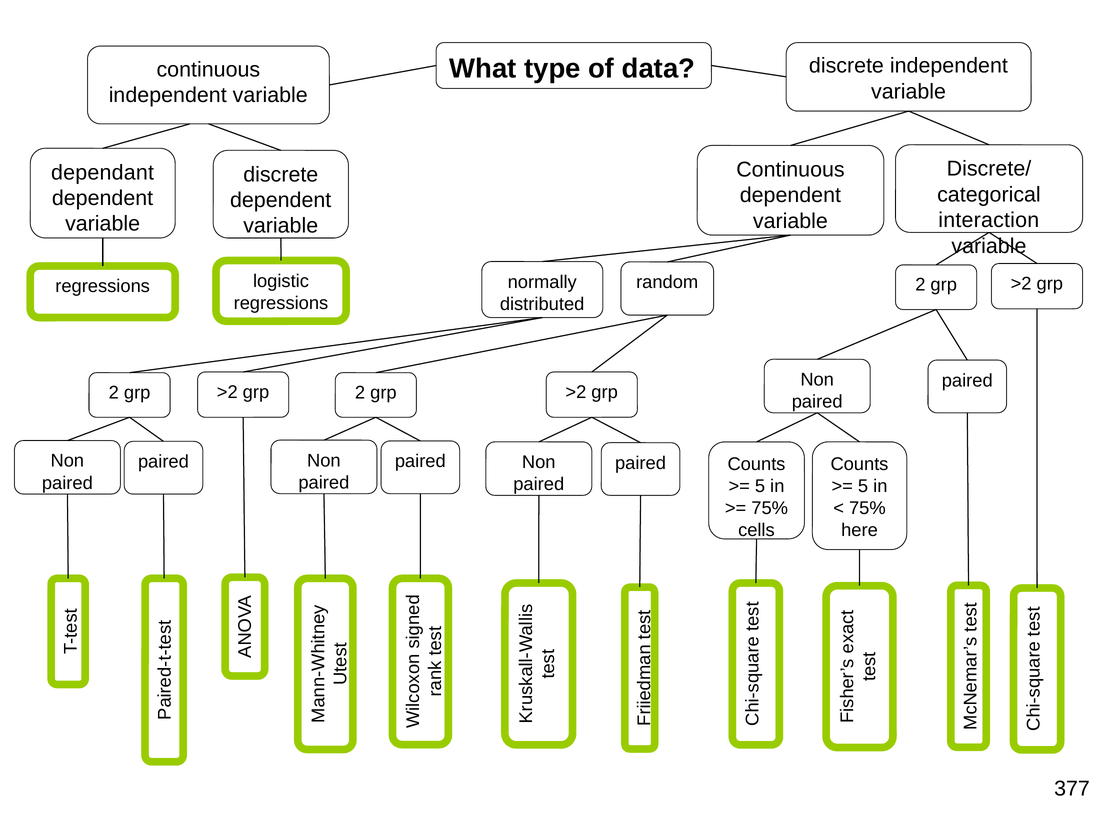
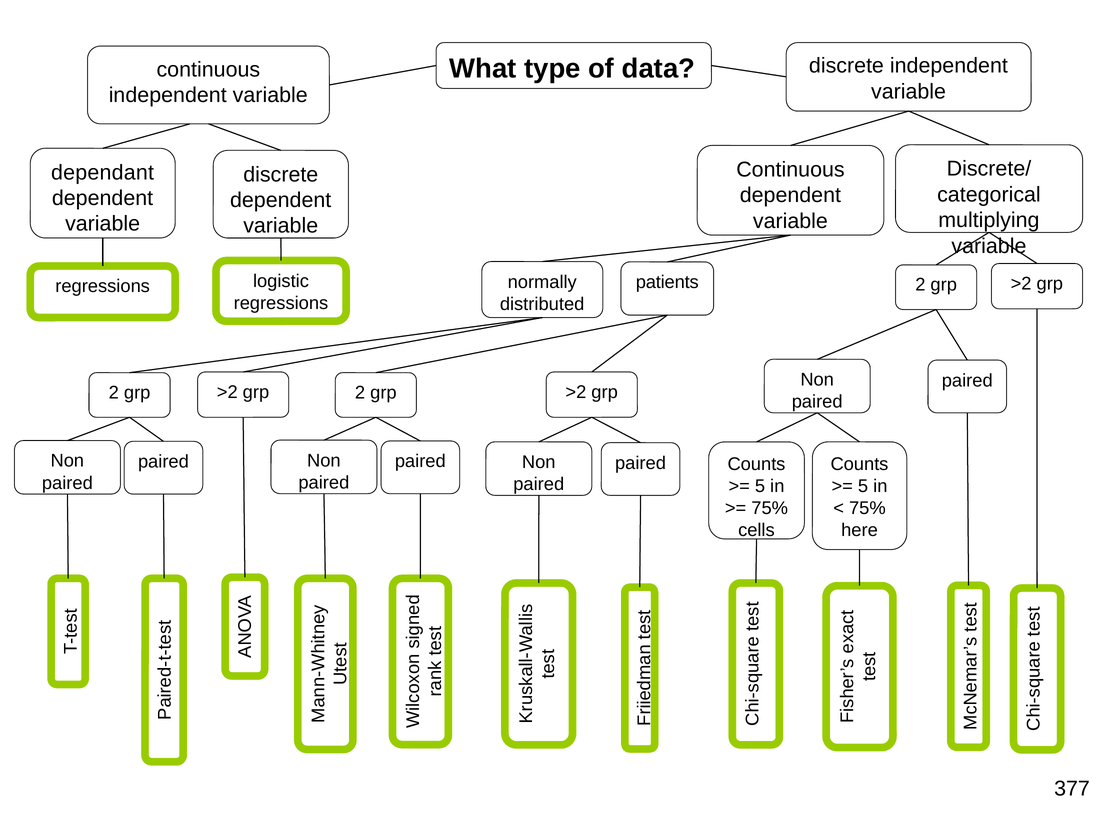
interaction: interaction -> multiplying (989, 220)
random: random -> patients (667, 282)
